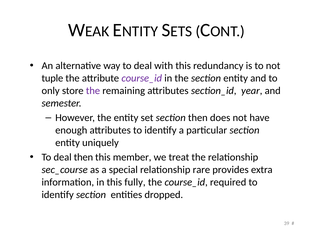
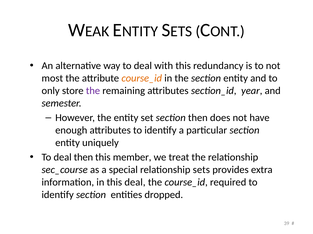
tuple: tuple -> most (52, 78)
course_id colour: purple -> orange (142, 78)
rare: rare -> sets (201, 170)
this fully: fully -> deal (135, 183)
